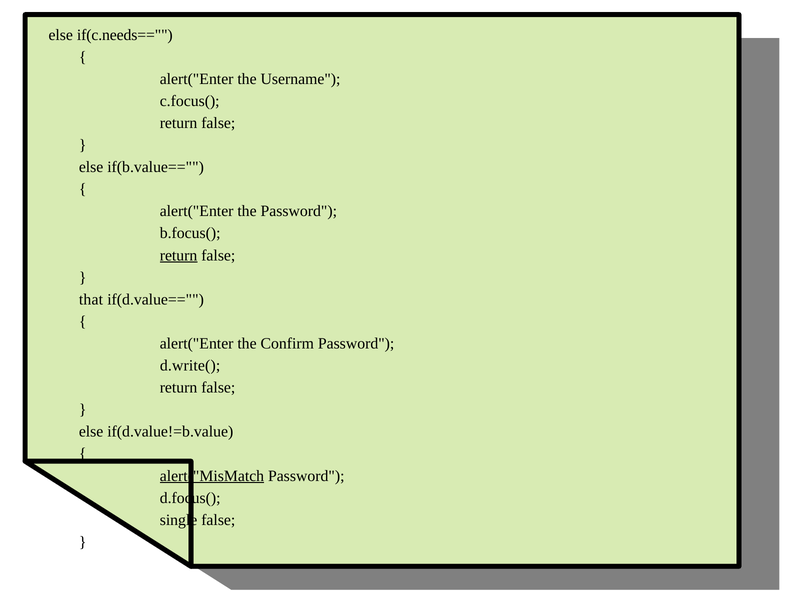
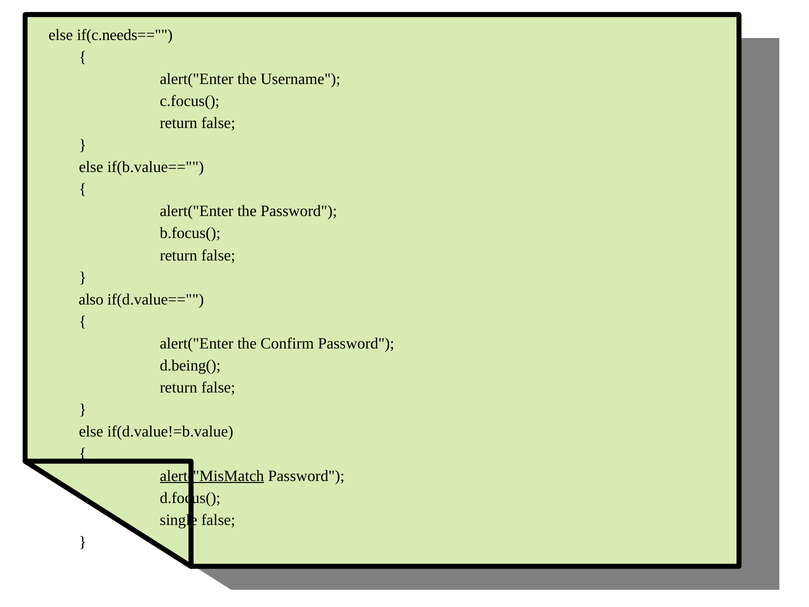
return underline: present -> none (179, 255)
that: that -> also (91, 299)
d.write(: d.write( -> d.being( (190, 365)
